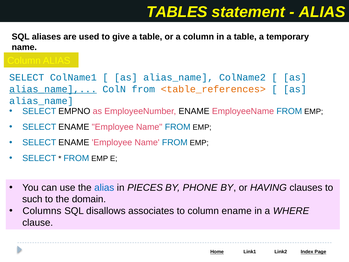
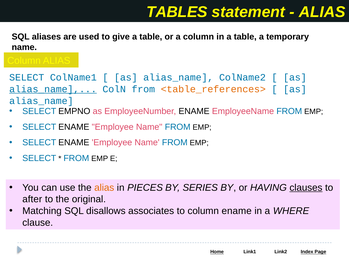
alias colour: blue -> orange (104, 187)
PHONE: PHONE -> SERIES (200, 187)
clauses underline: none -> present (306, 187)
such: such -> after (32, 199)
domain: domain -> original (89, 199)
Columns: Columns -> Matching (42, 211)
